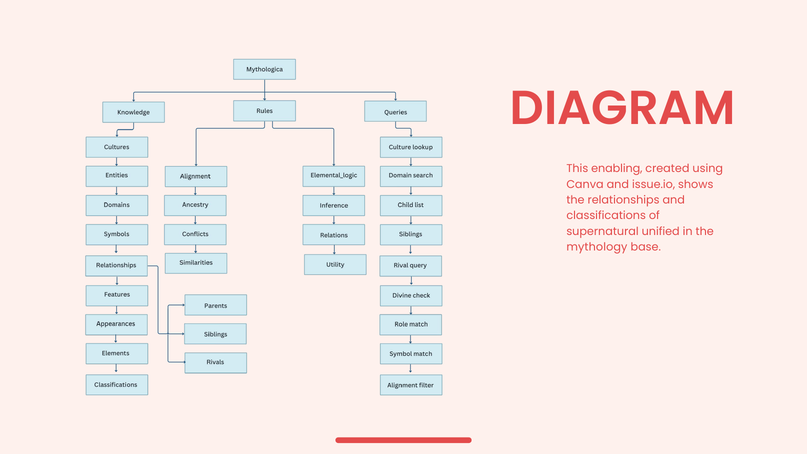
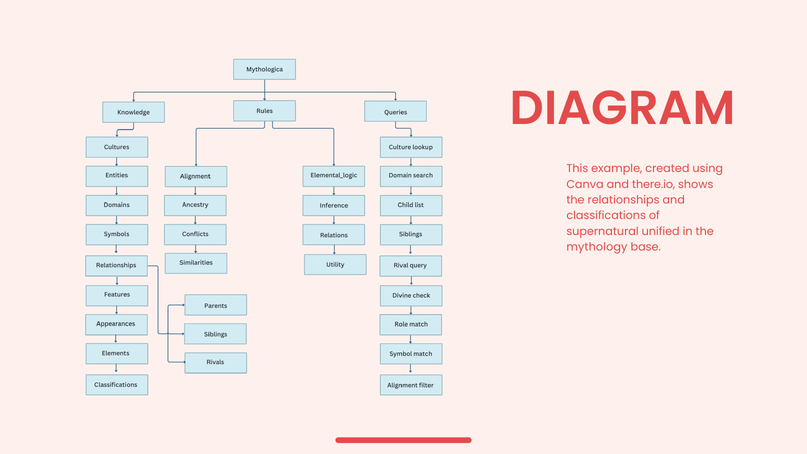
enabling: enabling -> example (617, 169)
issue.io: issue.io -> there.io (654, 184)
